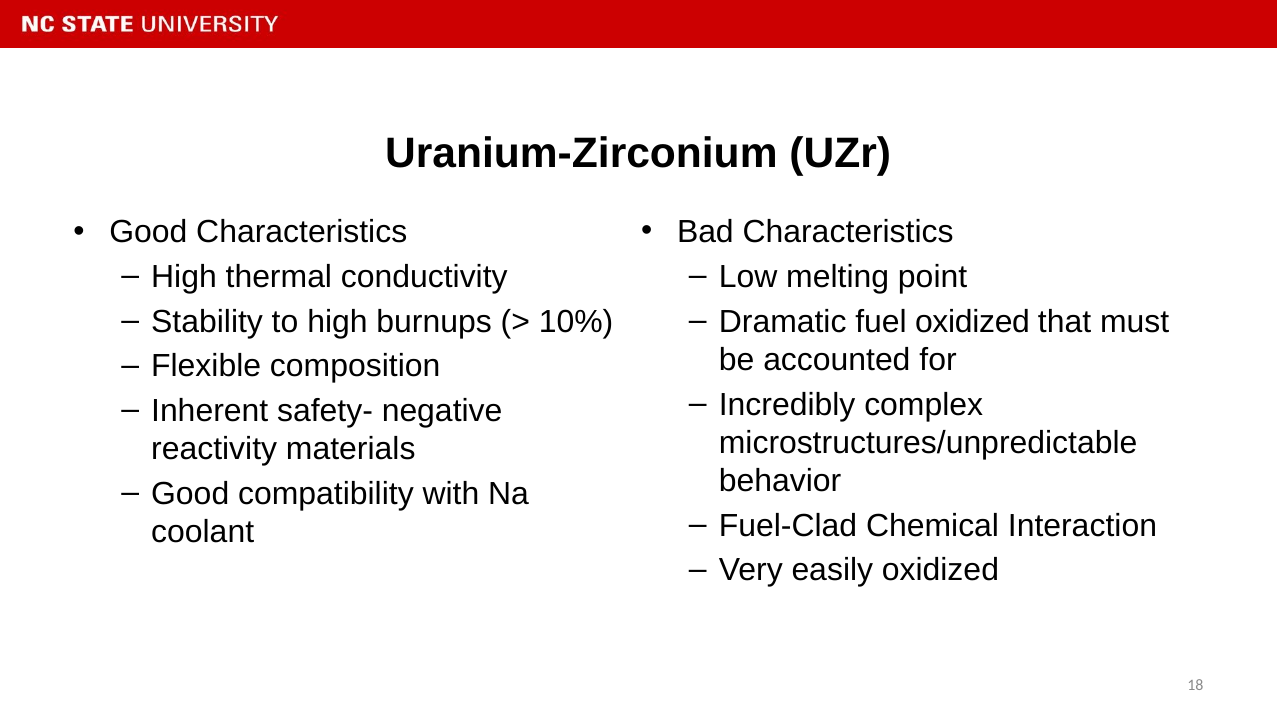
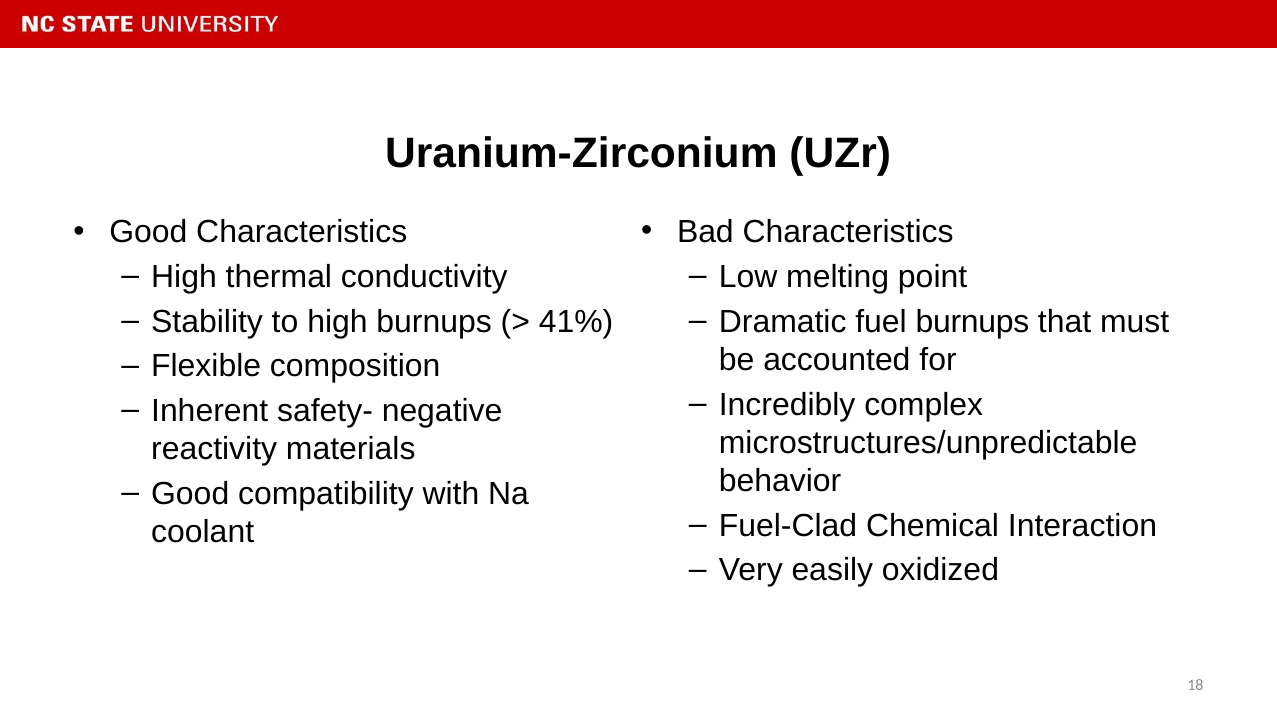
10%: 10% -> 41% (576, 322)
fuel oxidized: oxidized -> burnups (972, 322)
